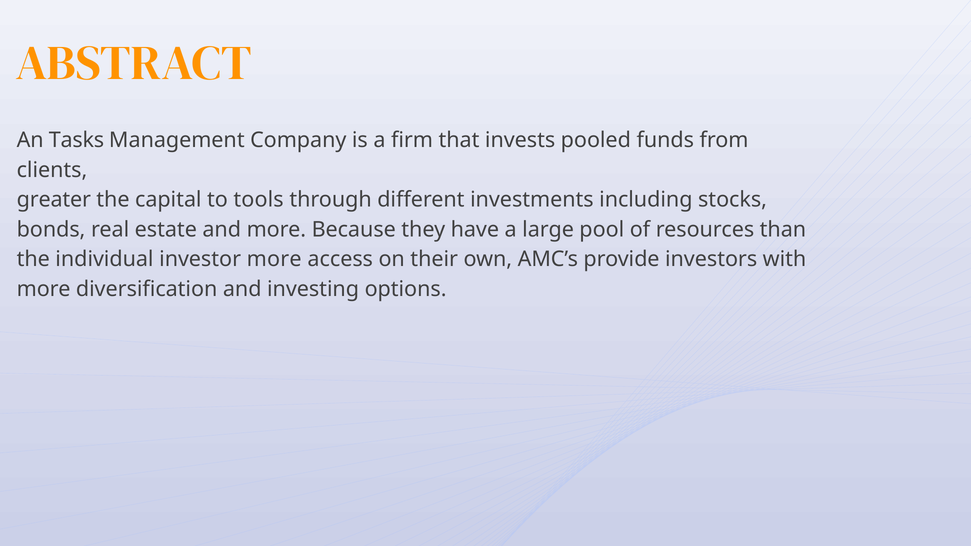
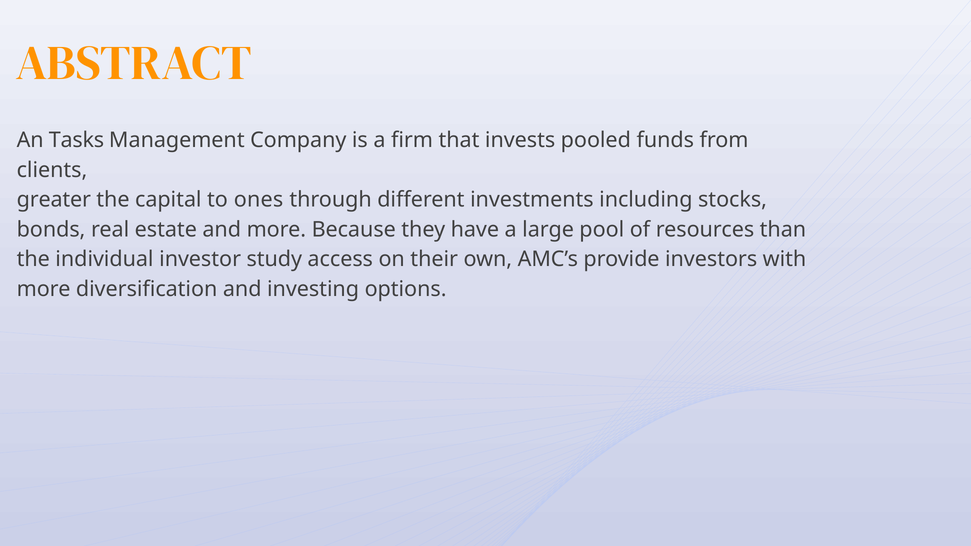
tools: tools -> ones (259, 200)
investor more: more -> study (274, 259)
